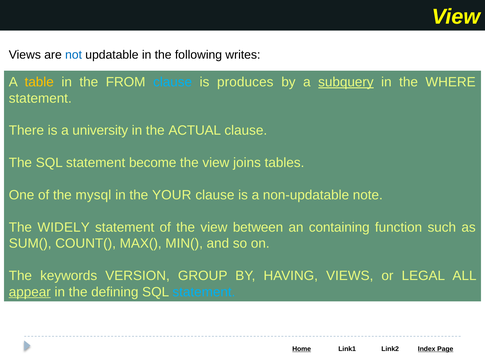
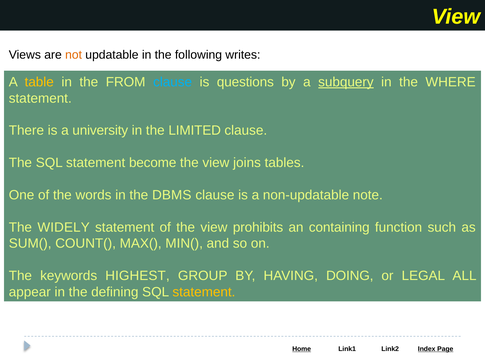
not colour: blue -> orange (74, 55)
produces: produces -> questions (245, 82)
ACTUAL: ACTUAL -> LIMITED (195, 131)
mysql: mysql -> words (94, 195)
YOUR: YOUR -> DBMS (172, 195)
between: between -> prohibits (258, 228)
VERSION: VERSION -> HIGHEST (137, 276)
HAVING VIEWS: VIEWS -> DOING (350, 276)
appear underline: present -> none (30, 293)
statement colour: light blue -> yellow (204, 293)
